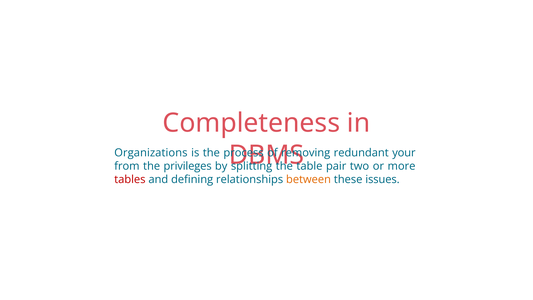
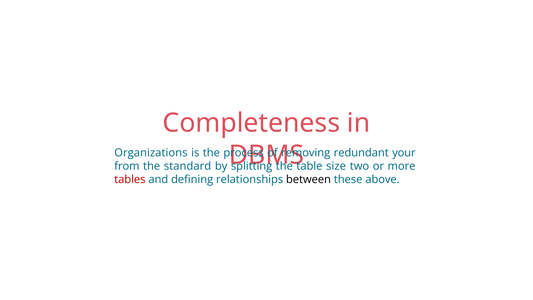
privileges: privileges -> standard (187, 166)
pair: pair -> size (336, 166)
between colour: orange -> black (309, 179)
issues: issues -> above (382, 179)
